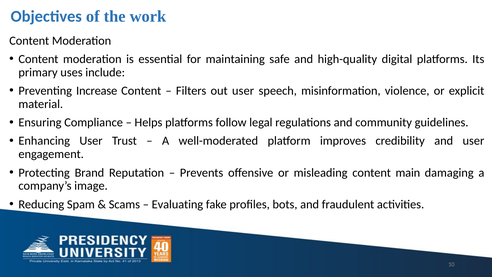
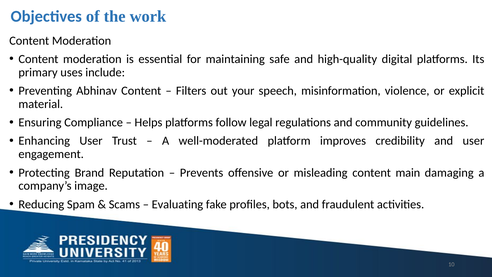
Increase: Increase -> Abhinav (97, 91)
out user: user -> your (243, 91)
